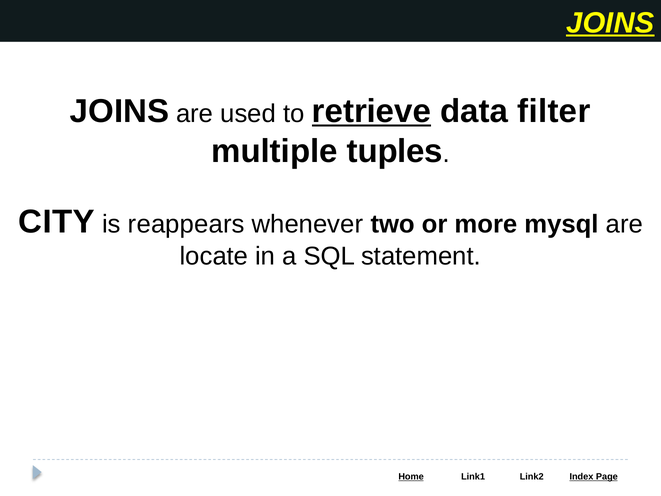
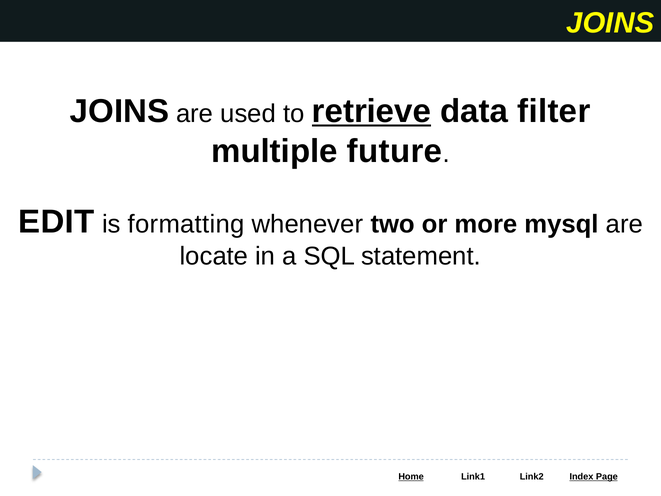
JOINS underline: present -> none (610, 23)
tuples: tuples -> future (395, 151)
CITY: CITY -> EDIT (56, 222)
reappears: reappears -> formatting (186, 224)
